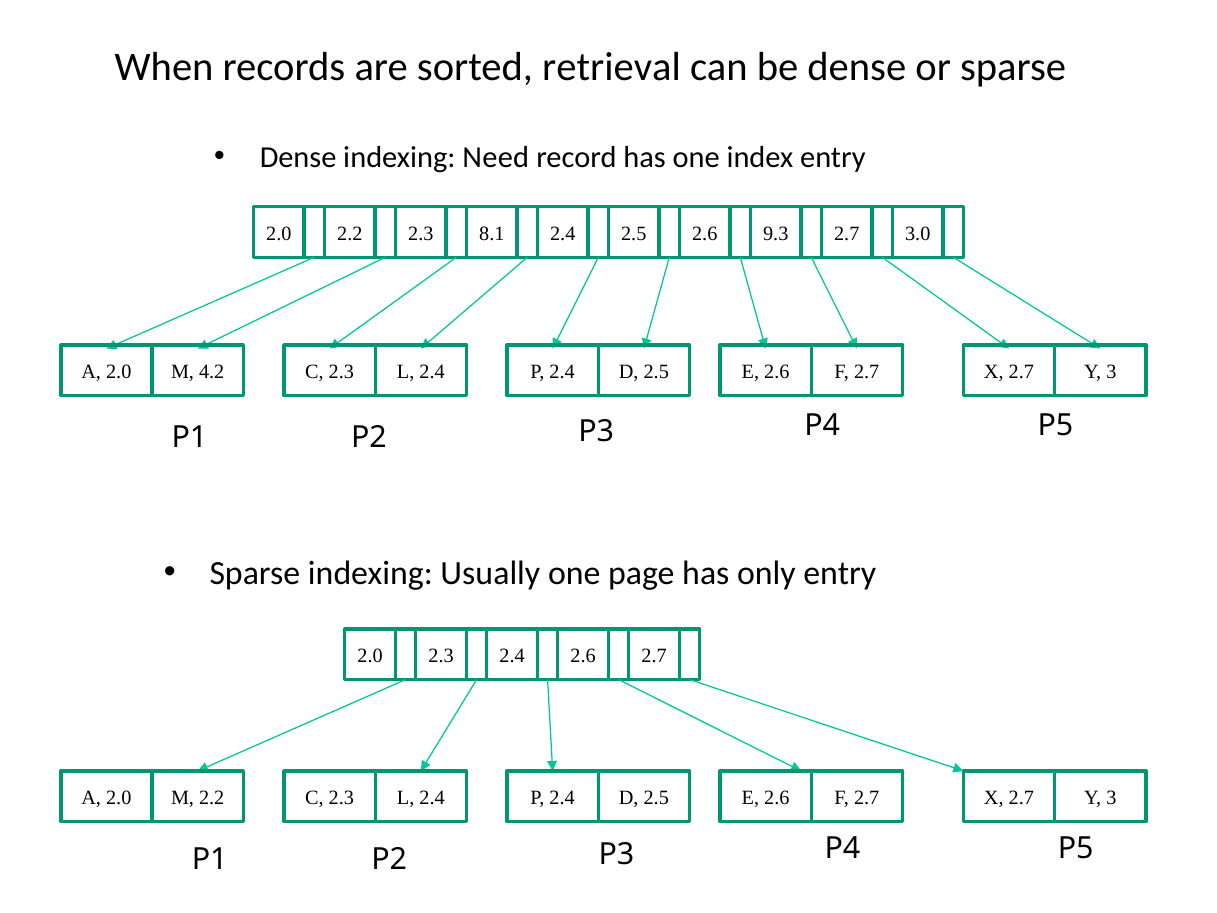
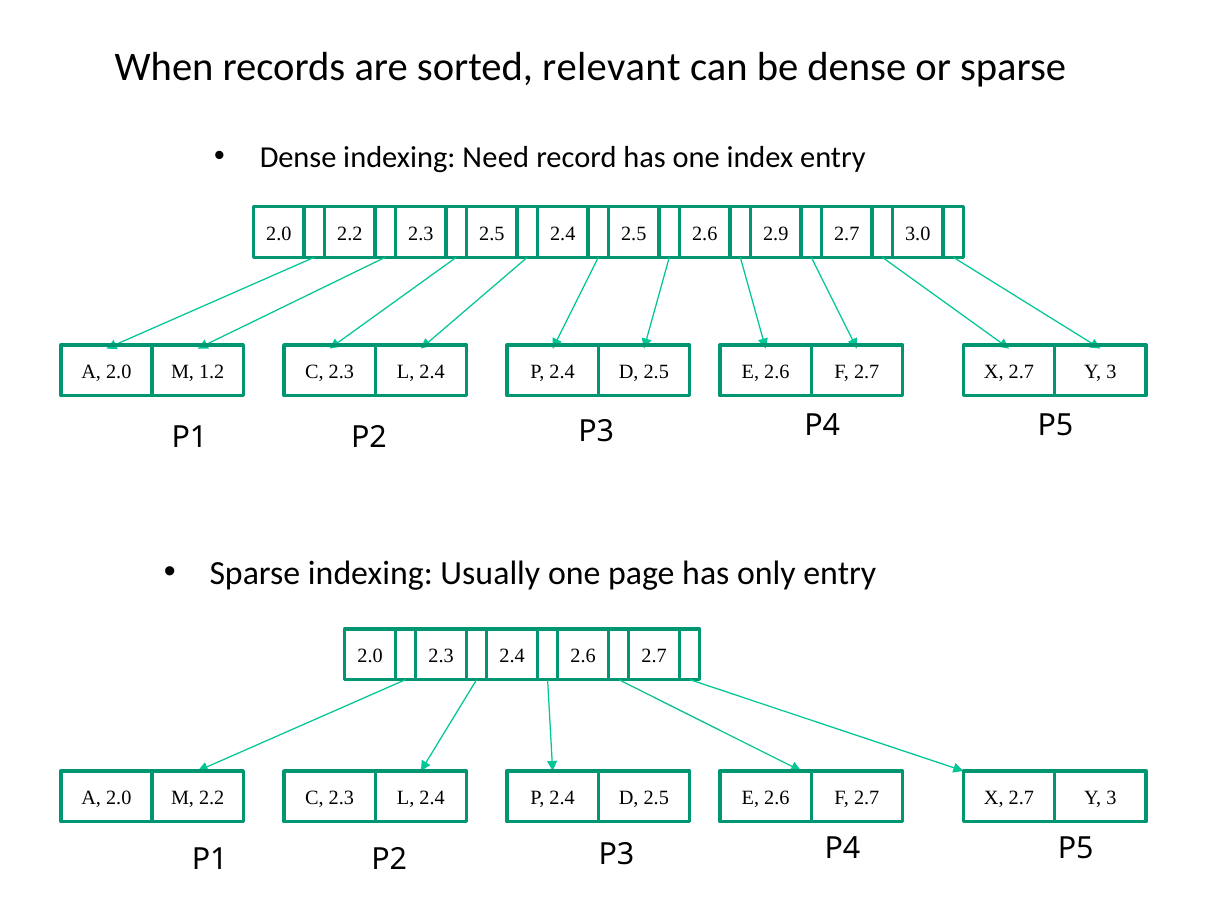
retrieval: retrieval -> relevant (611, 67)
2.3 8.1: 8.1 -> 2.5 (492, 233)
9.3: 9.3 -> 2.9 (776, 233)
4.2: 4.2 -> 1.2 (212, 372)
